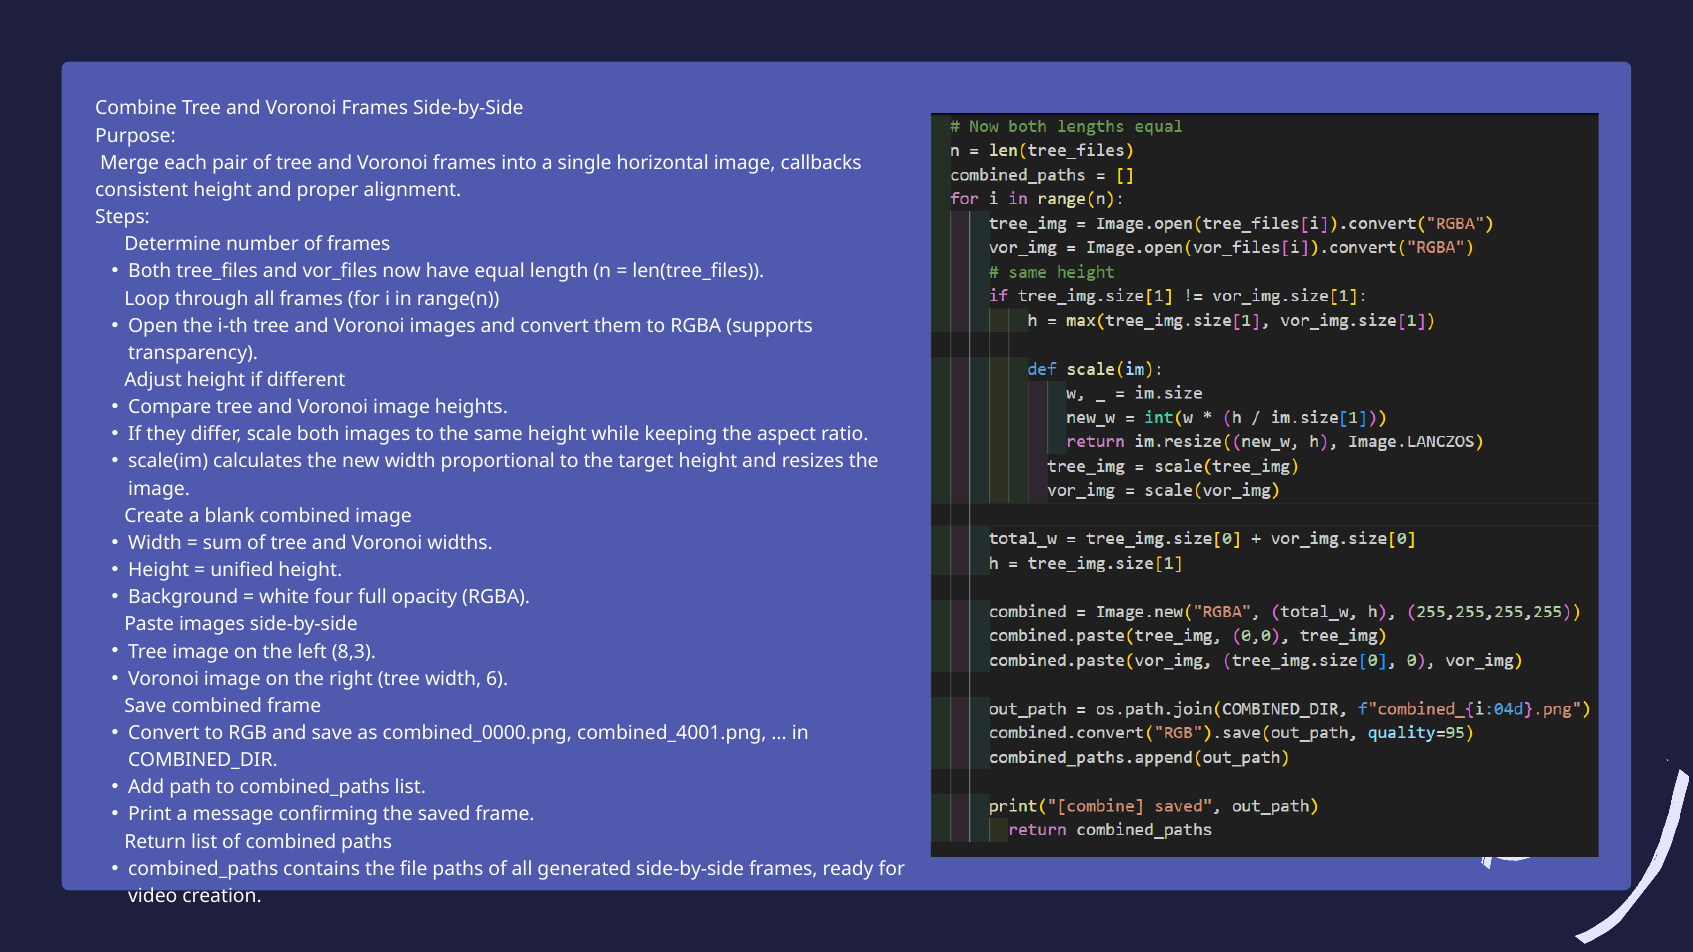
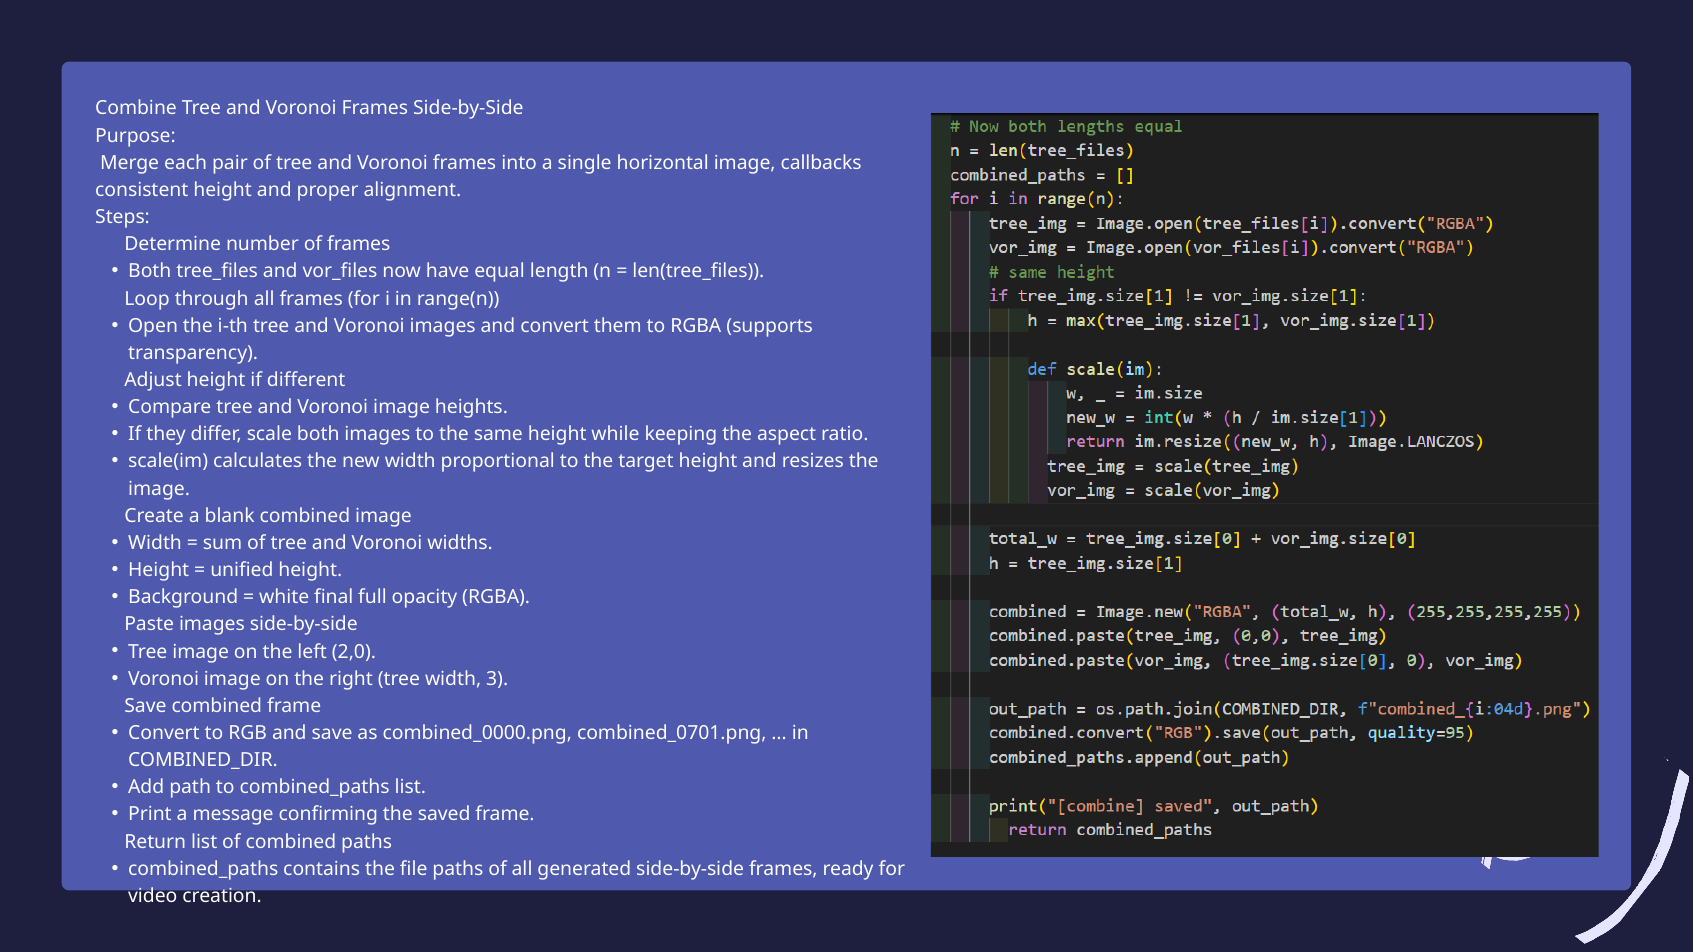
four: four -> final (334, 598)
8,3: 8,3 -> 2,0 (354, 652)
6: 6 -> 3 (497, 679)
combined_4001.png: combined_4001.png -> combined_0701.png (672, 733)
